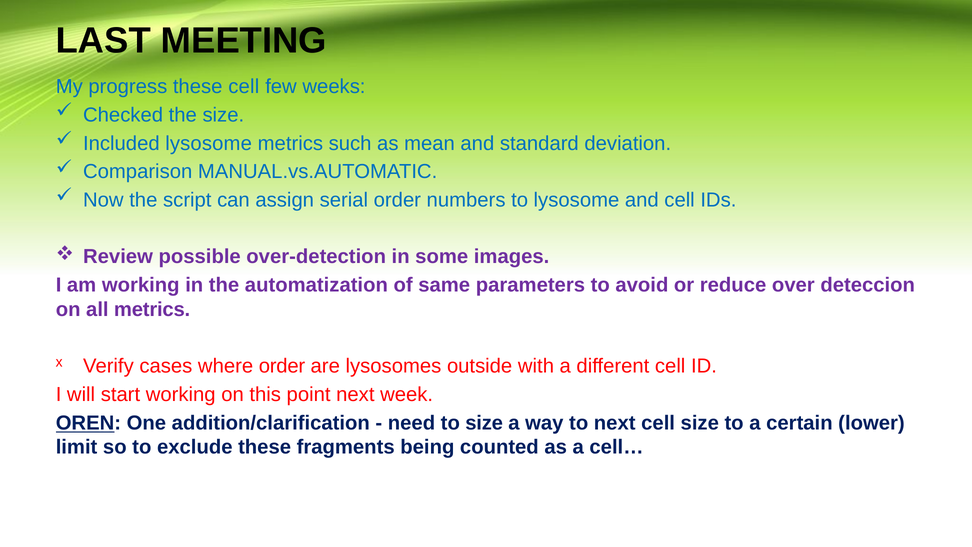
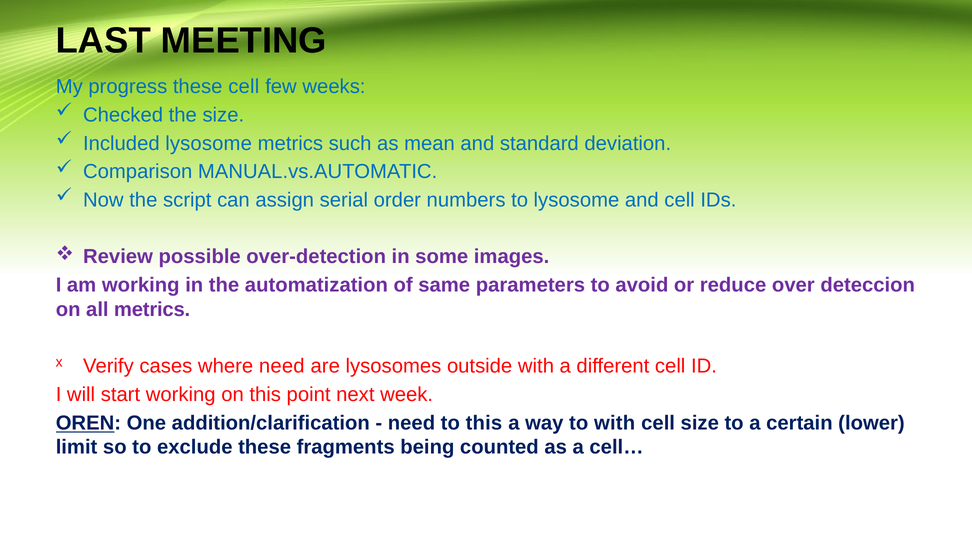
where order: order -> need (282, 366)
to size: size -> this (484, 423)
to next: next -> with (615, 423)
